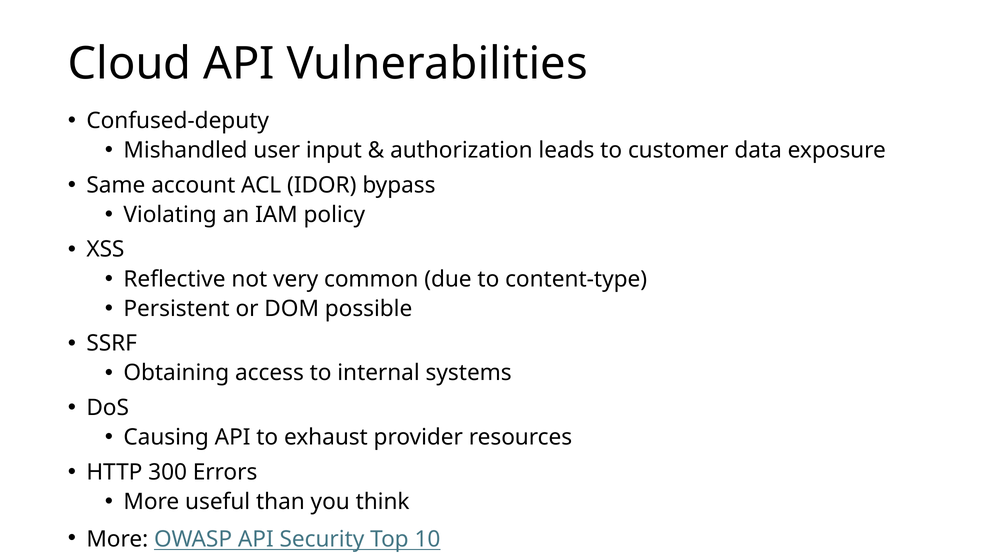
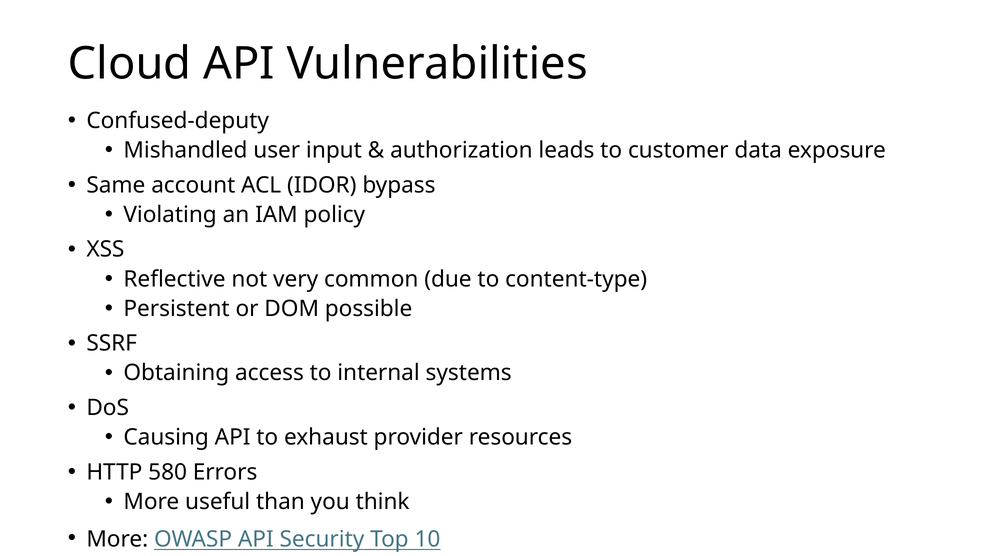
300: 300 -> 580 (168, 472)
